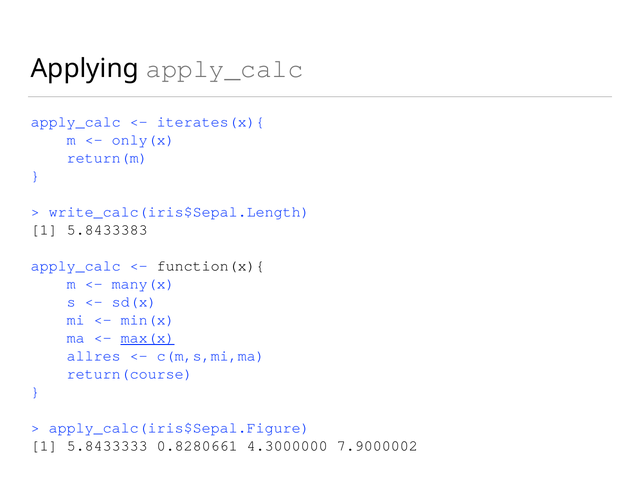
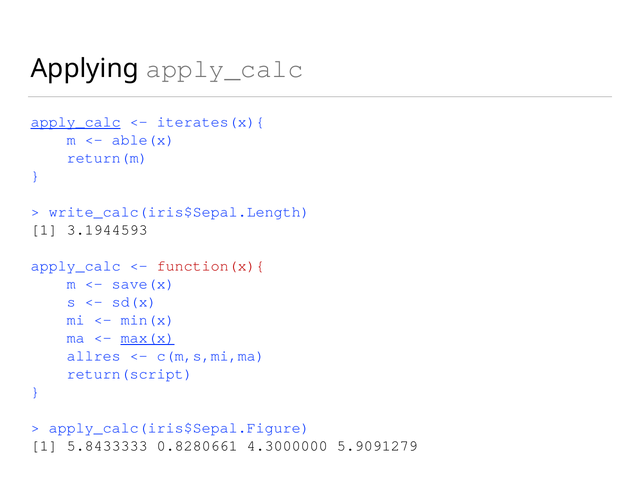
apply_calc underline: none -> present (76, 122)
only(x: only(x -> able(x (143, 140)
5.8433383: 5.8433383 -> 3.1944593 (107, 230)
function(x){ colour: black -> red (211, 266)
many(x: many(x -> save(x (143, 284)
return(course: return(course -> return(script (130, 374)
7.9000002: 7.9000002 -> 5.9091279 (377, 446)
